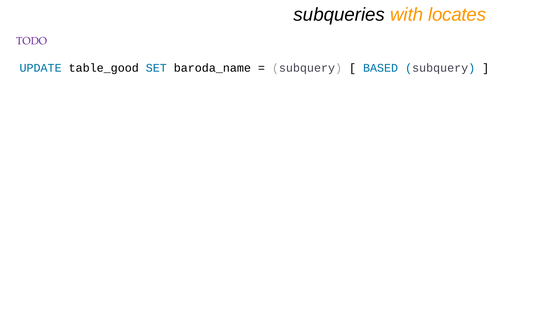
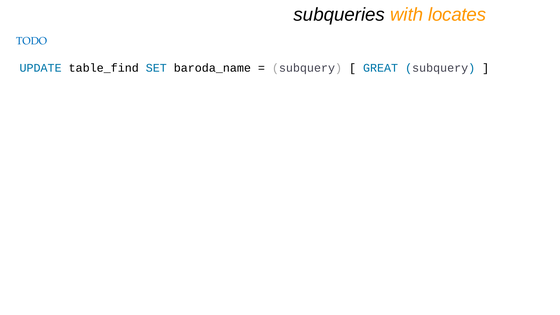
TODO colour: purple -> blue (32, 41)
table_good: table_good -> table_find (104, 68)
BASED: BASED -> GREAT (381, 68)
